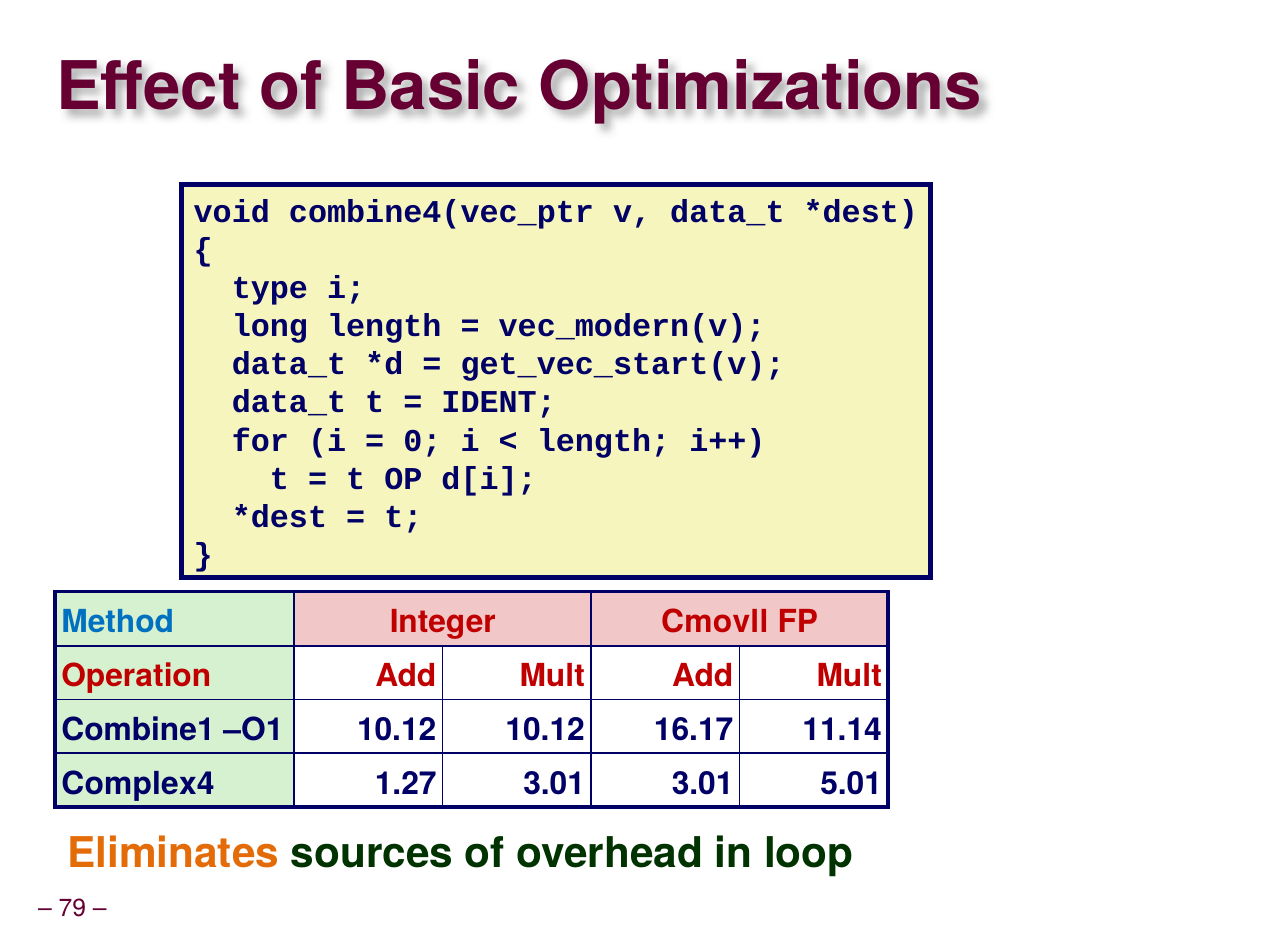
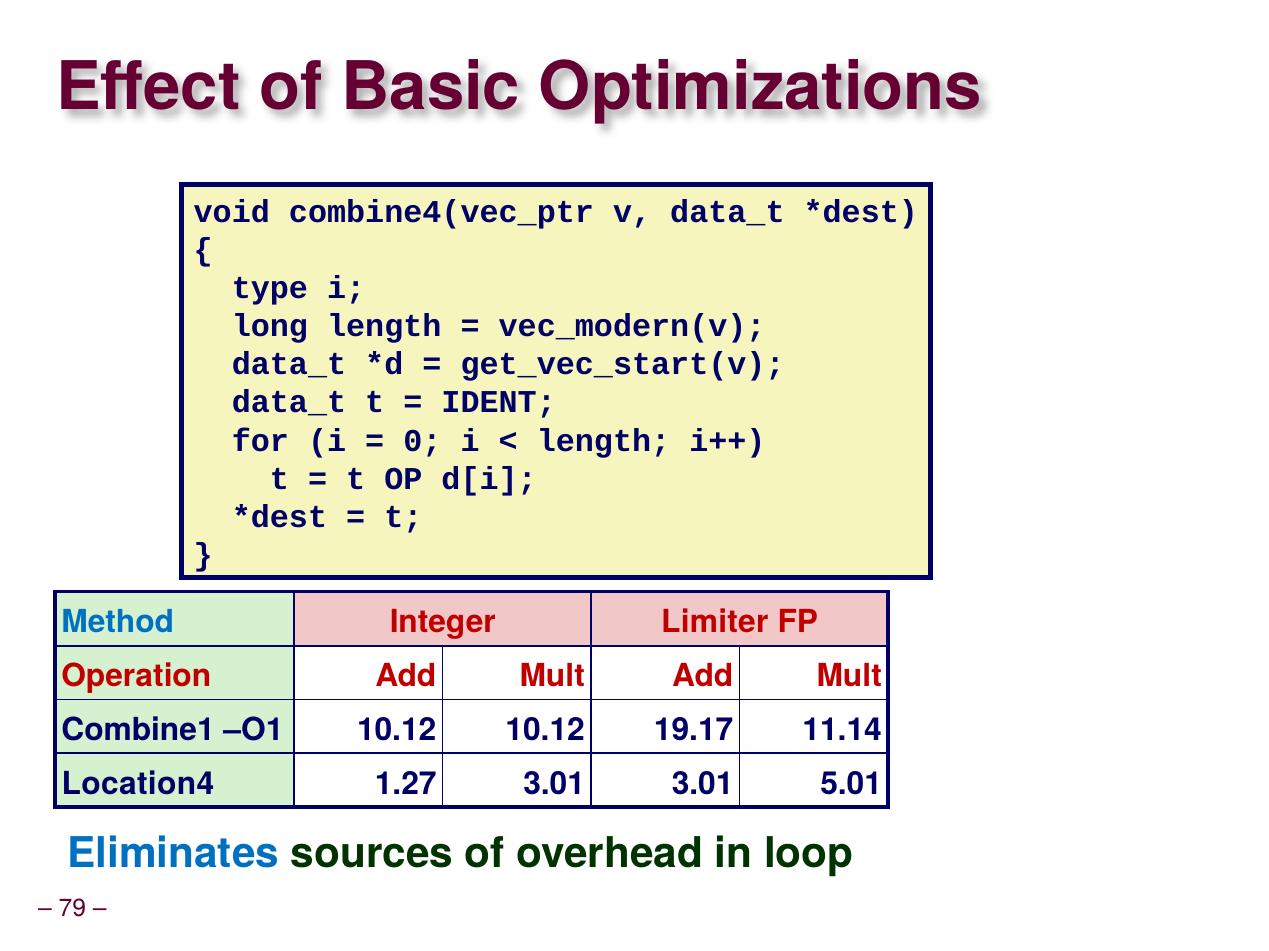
Cmovll: Cmovll -> Limiter (715, 622)
16.17: 16.17 -> 19.17 (694, 730)
Complex4: Complex4 -> Location4 (138, 784)
Eliminates colour: orange -> blue (173, 854)
